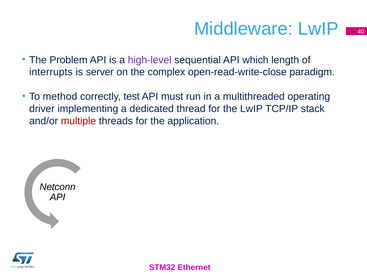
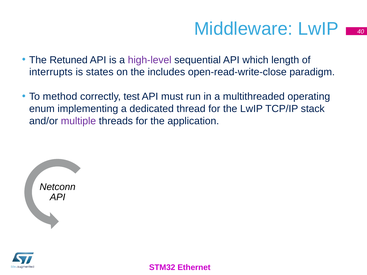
Problem: Problem -> Retuned (69, 60)
server: server -> states (100, 72)
complex: complex -> includes (166, 72)
driver: driver -> enum (42, 109)
multiple colour: red -> purple (78, 121)
